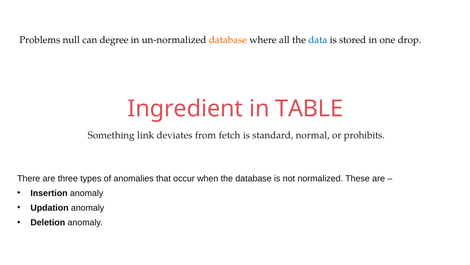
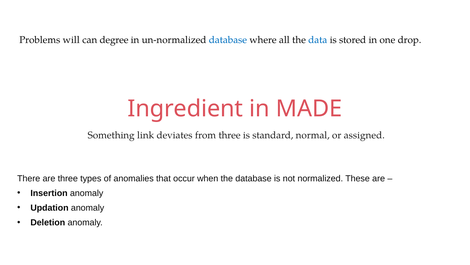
null: null -> will (71, 40)
database colour: orange -> blue (228, 40)
TABLE: TABLE -> MADE (309, 109)
from fetch: fetch -> three (230, 135)
prohibits: prohibits -> assigned (364, 135)
